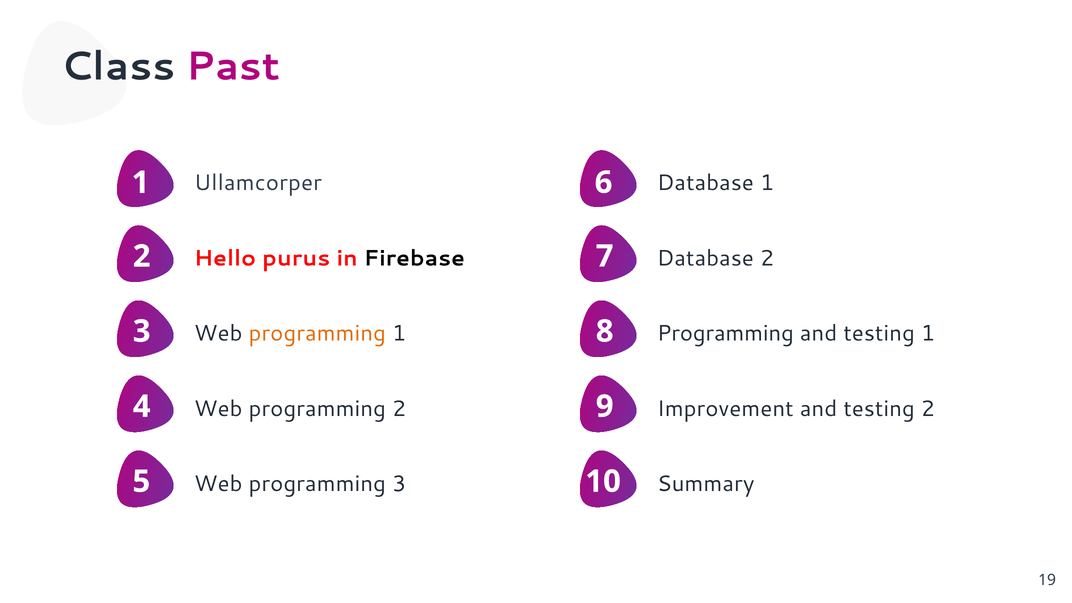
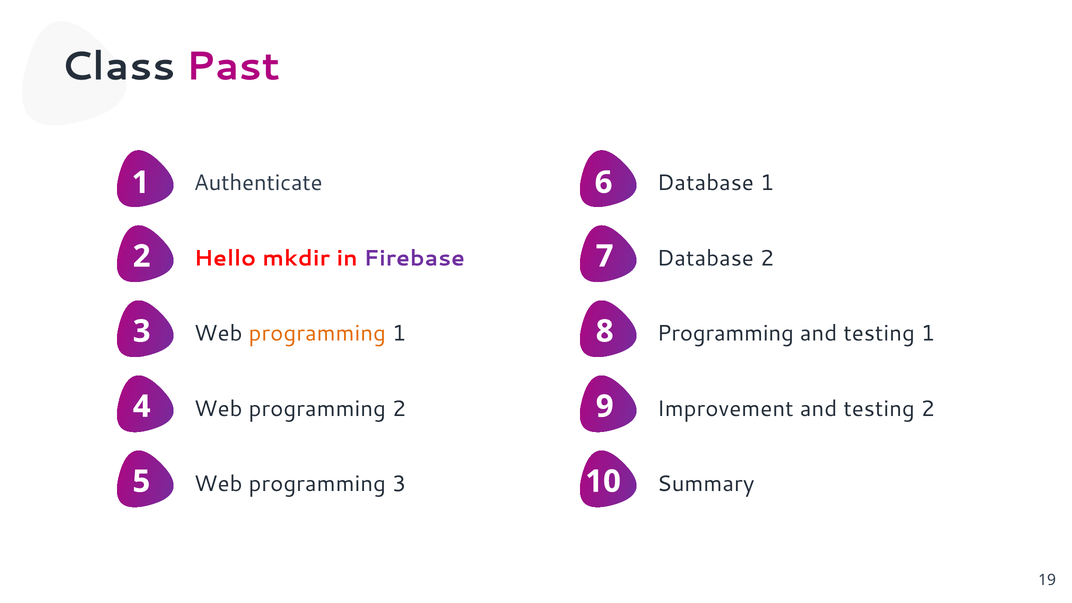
Ullamcorper: Ullamcorper -> Authenticate (258, 183)
purus: purus -> mkdir (296, 258)
Firebase colour: black -> purple (414, 258)
